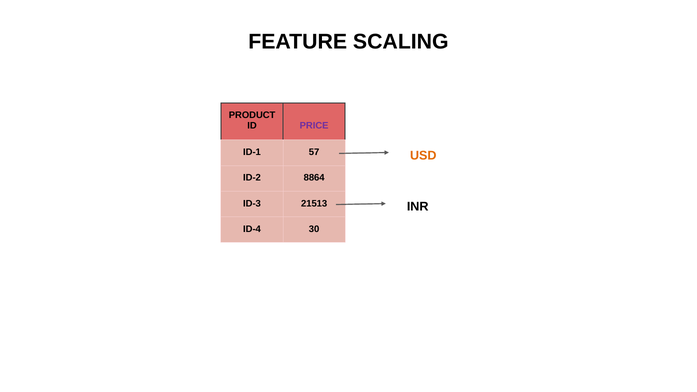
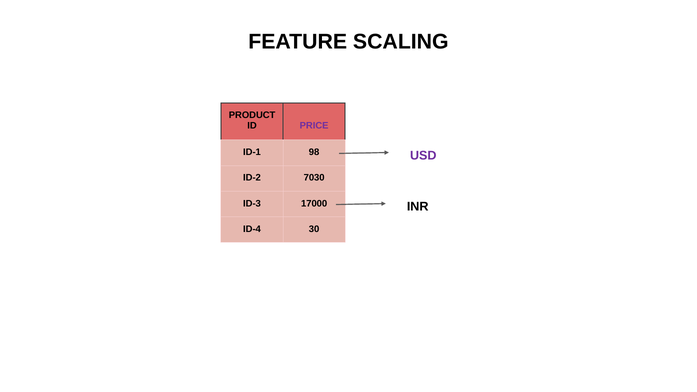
57: 57 -> 98 (314, 152)
USD colour: orange -> purple (423, 155)
8864: 8864 -> 7030 (314, 178)
21513: 21513 -> 17000 (314, 203)
